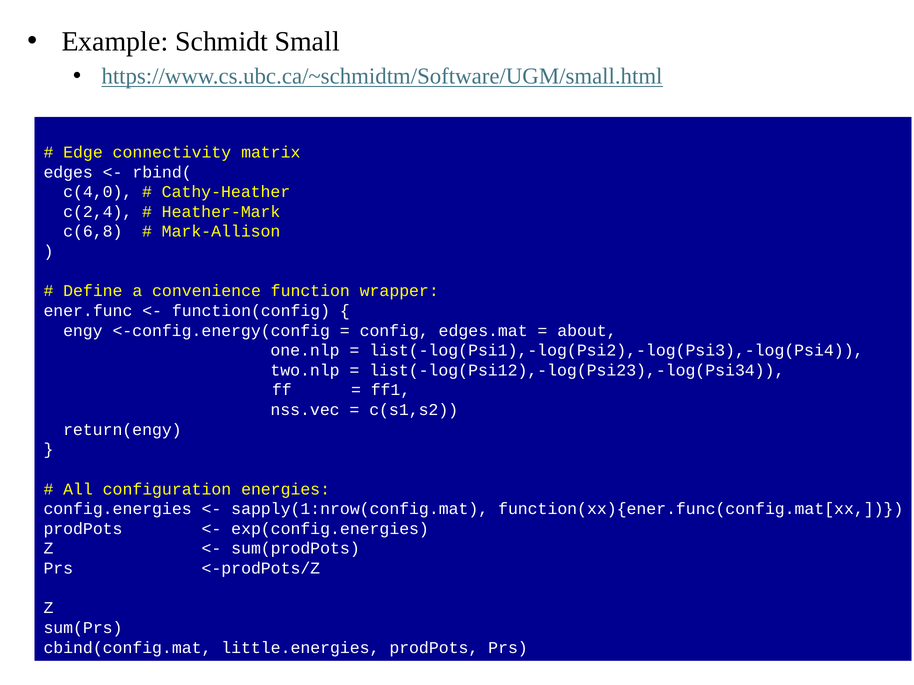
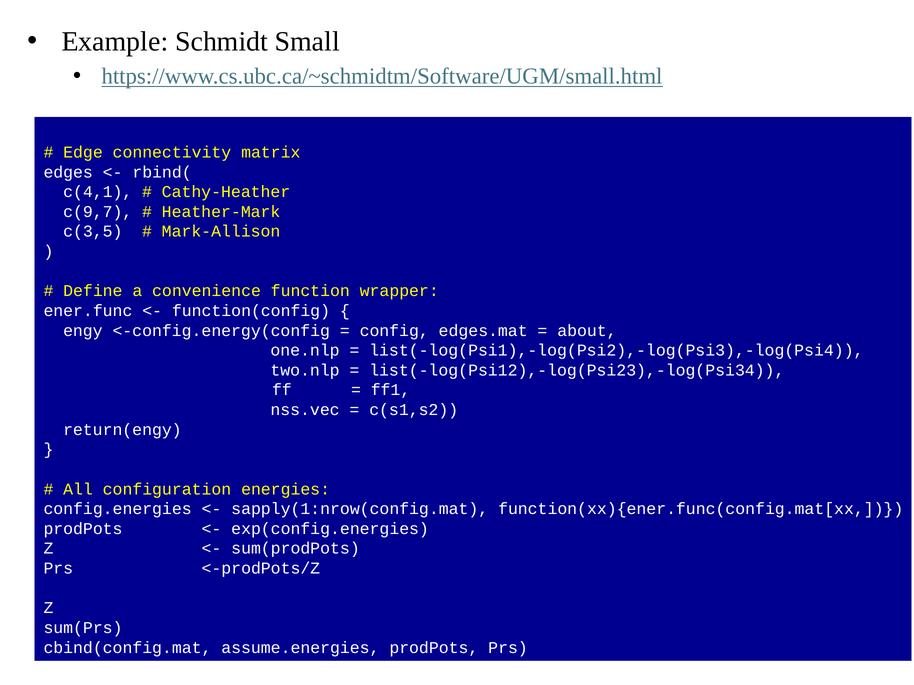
c(4,0: c(4,0 -> c(4,1 (98, 192)
c(2,4: c(2,4 -> c(9,7 (98, 212)
c(6,8: c(6,8 -> c(3,5 (93, 232)
little.energies: little.energies -> assume.energies (300, 648)
